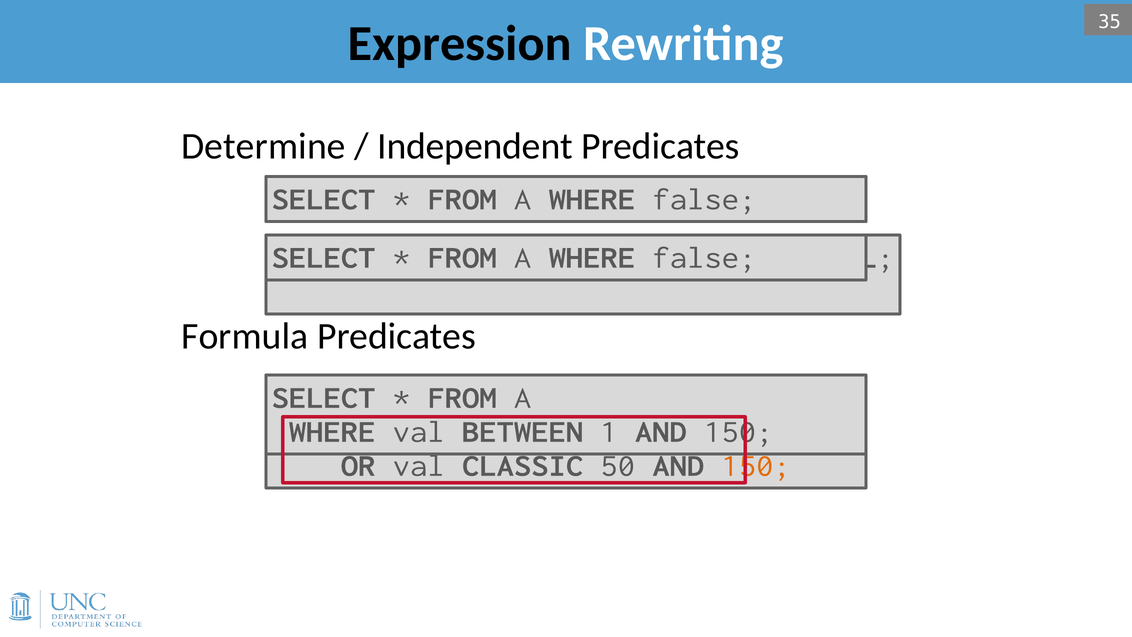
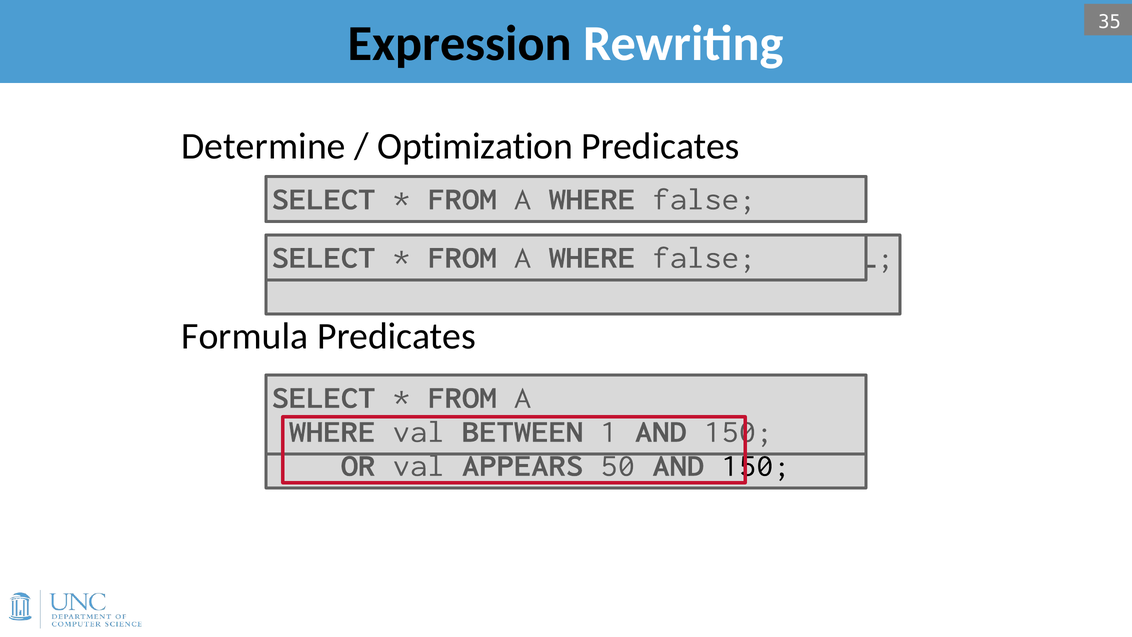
Independent: Independent -> Optimization (475, 146)
CLASSIC: CLASSIC -> APPEARS (523, 465)
150 colour: orange -> black (756, 465)
